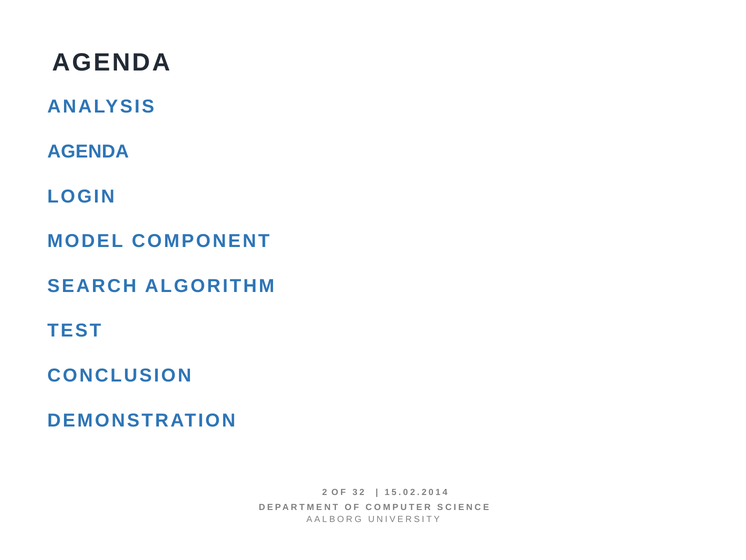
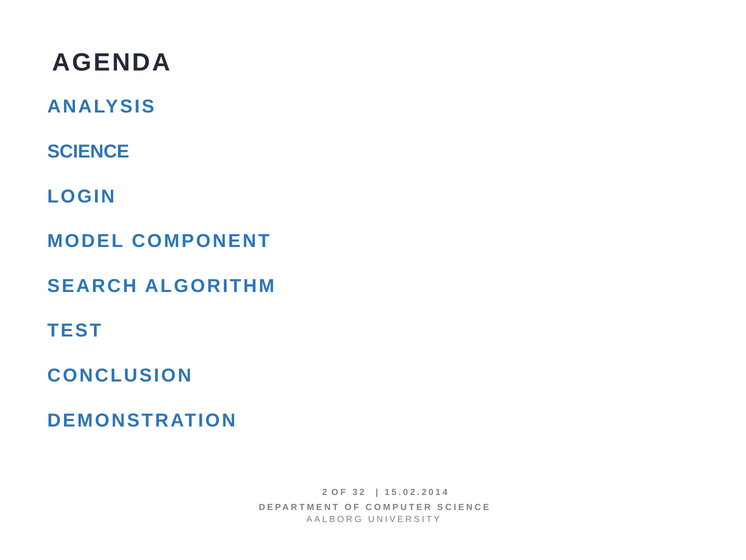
AGENDA: AGENDA -> SCIENCE (88, 151)
